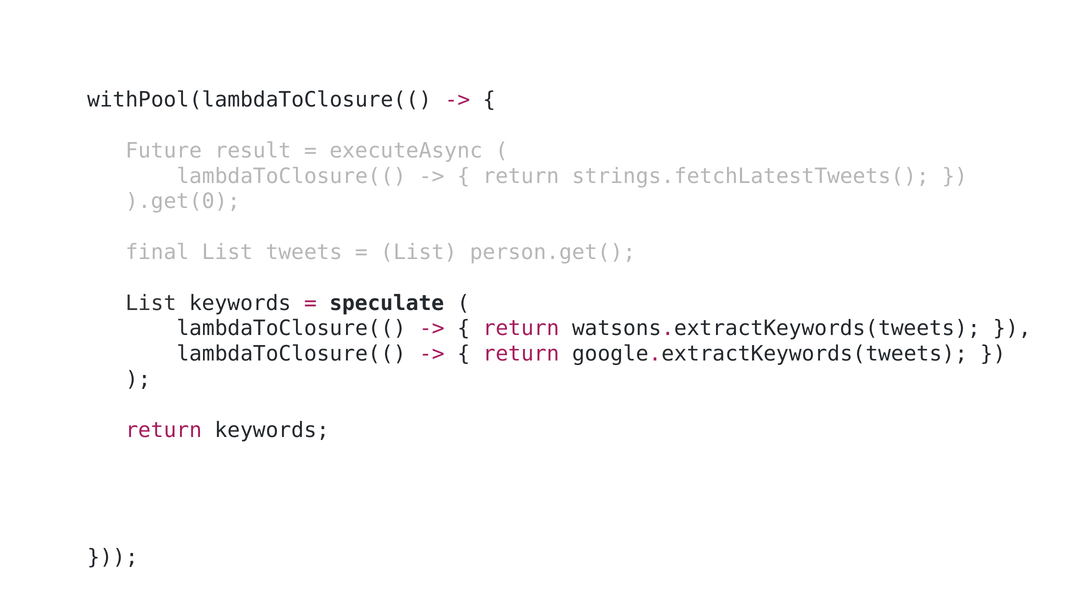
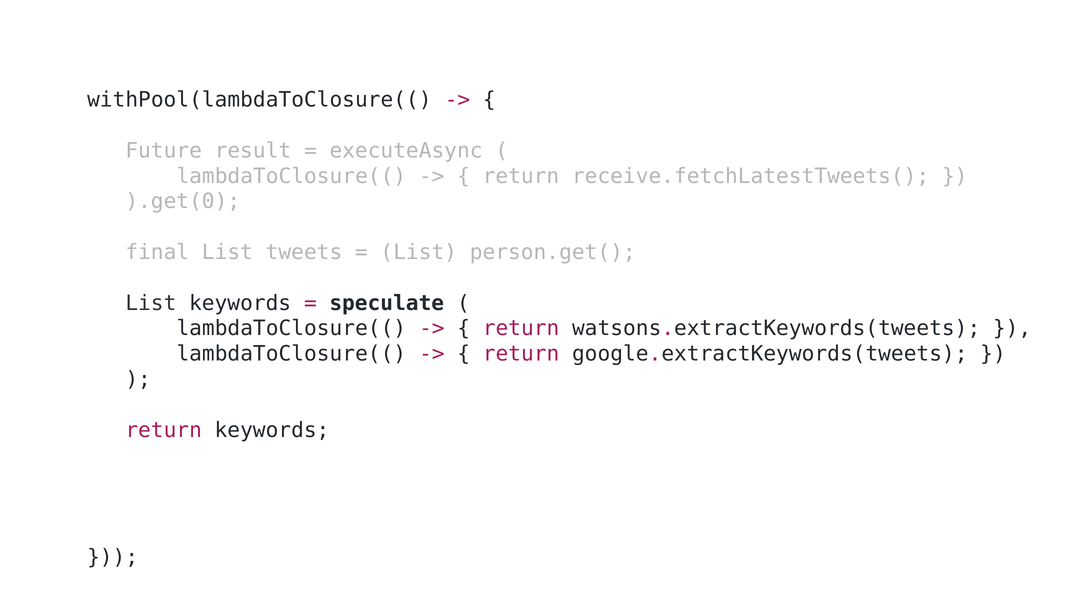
strings.fetchLatestTweets(: strings.fetchLatestTweets( -> receive.fetchLatestTweets( (751, 176)
